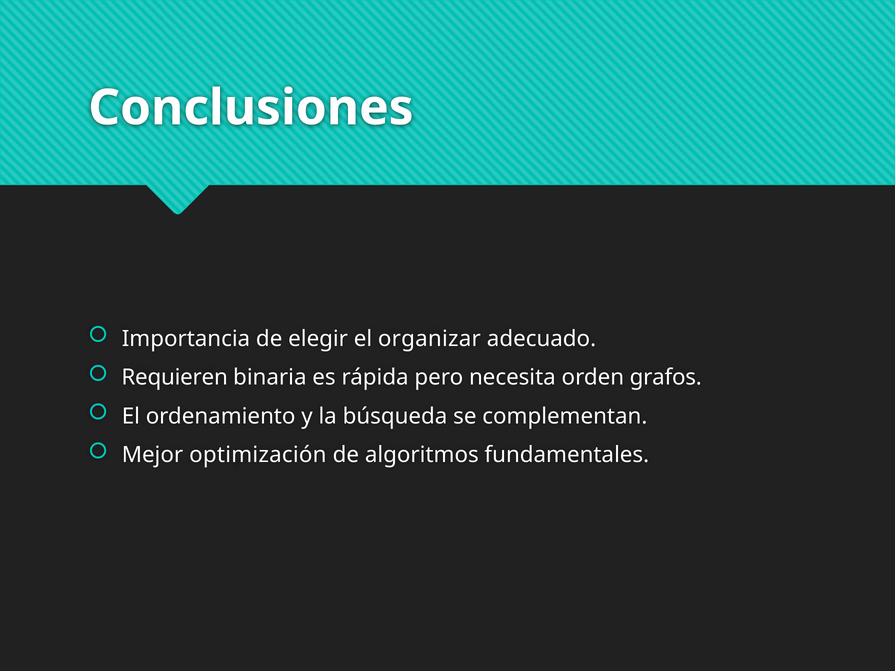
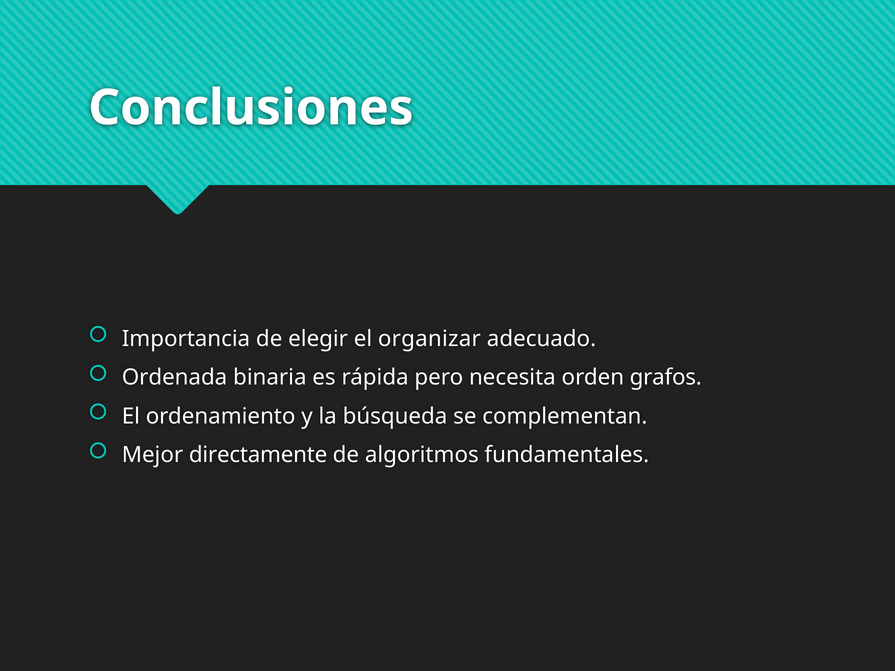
Requieren: Requieren -> Ordenada (175, 378)
optimización: optimización -> directamente (258, 455)
